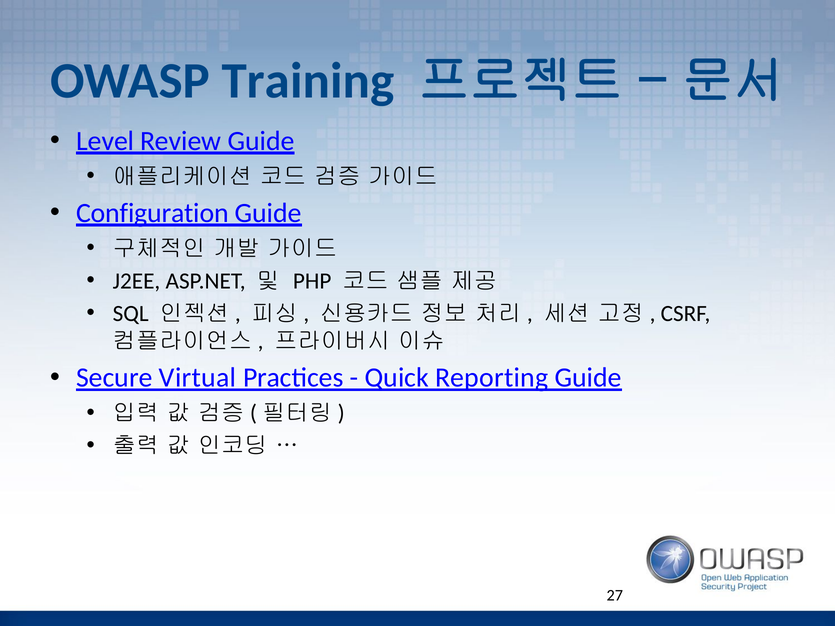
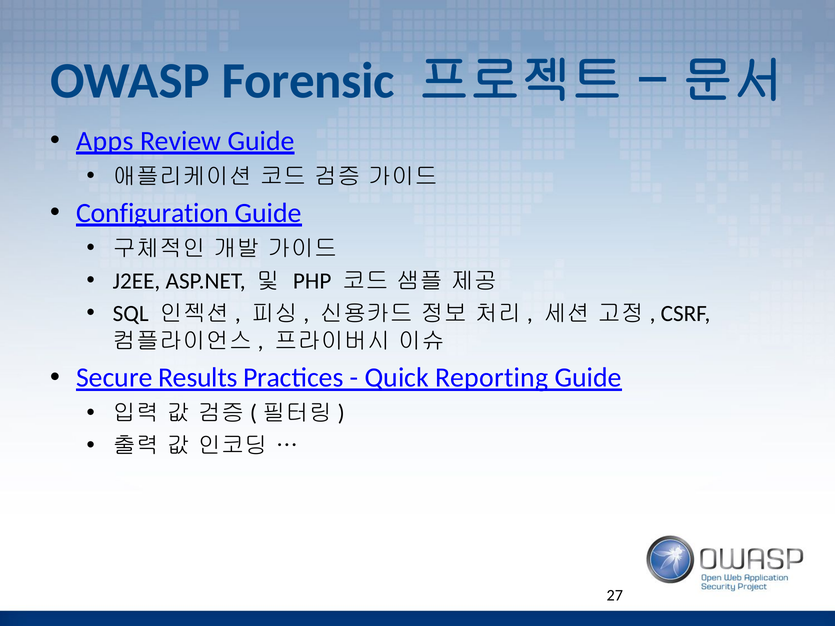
Training: Training -> Forensic (308, 81)
Level: Level -> Apps (105, 141)
Virtual: Virtual -> Results (198, 378)
